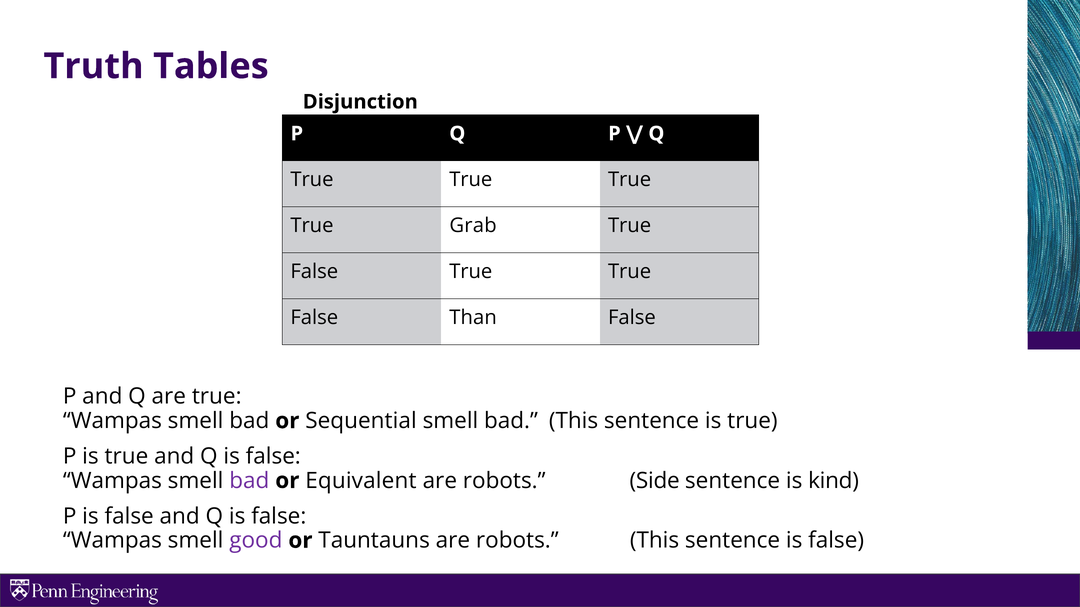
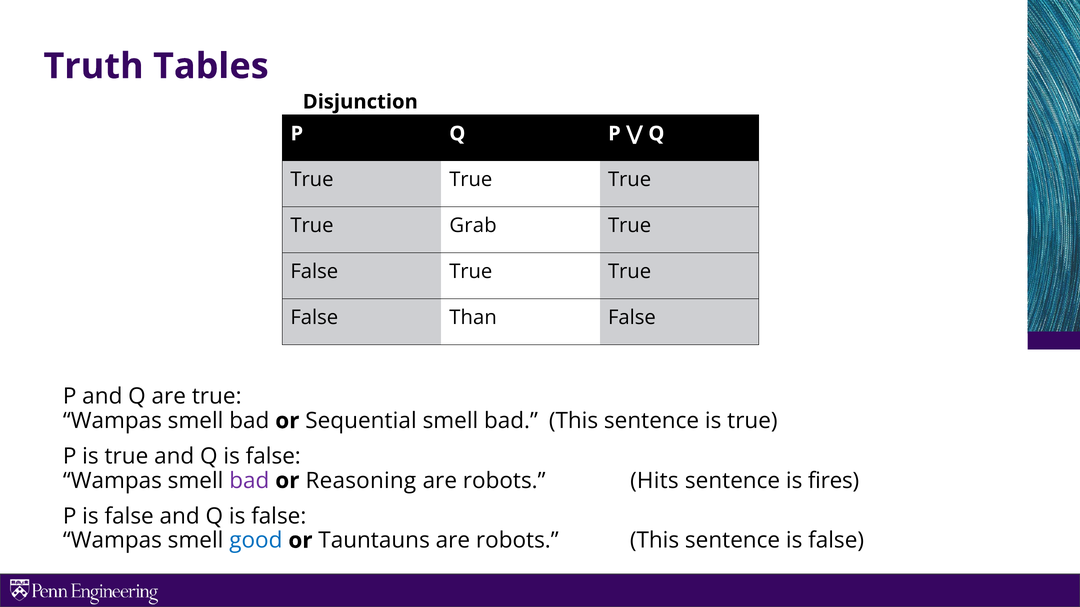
Equivalent: Equivalent -> Reasoning (361, 481)
Side: Side -> Hits (654, 481)
kind: kind -> fires (834, 481)
good colour: purple -> blue (256, 541)
